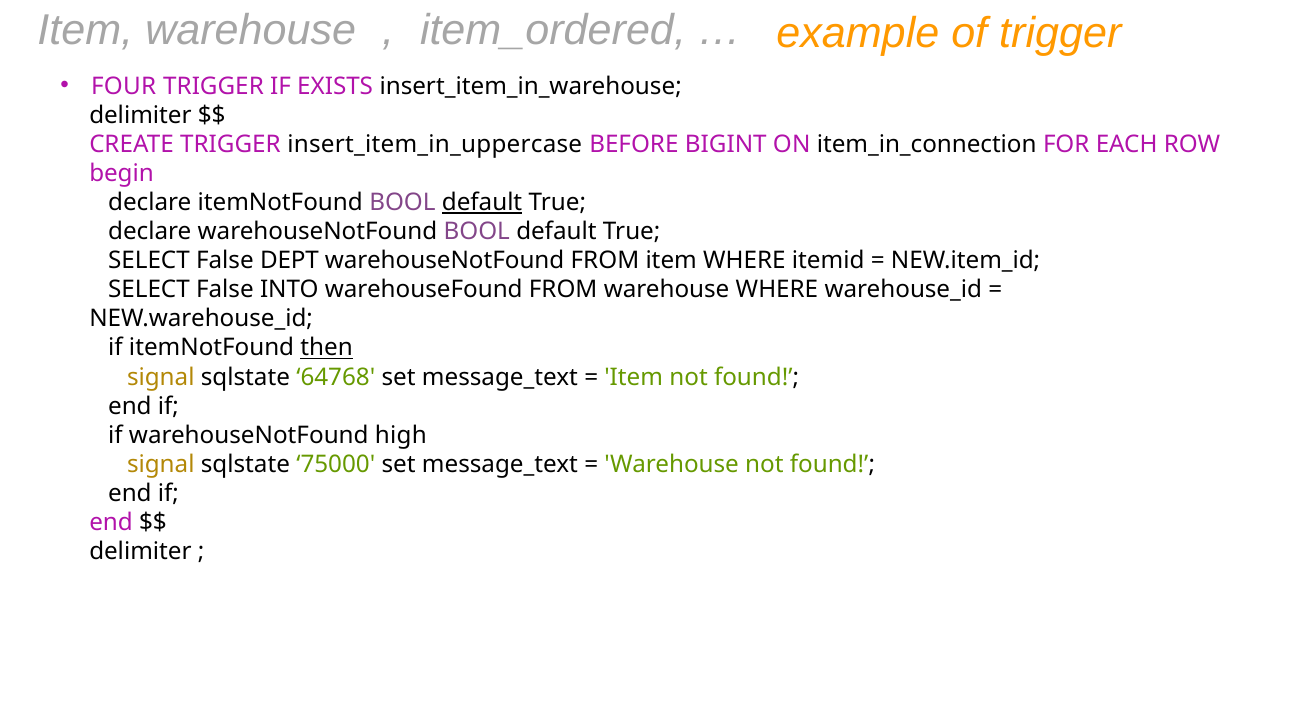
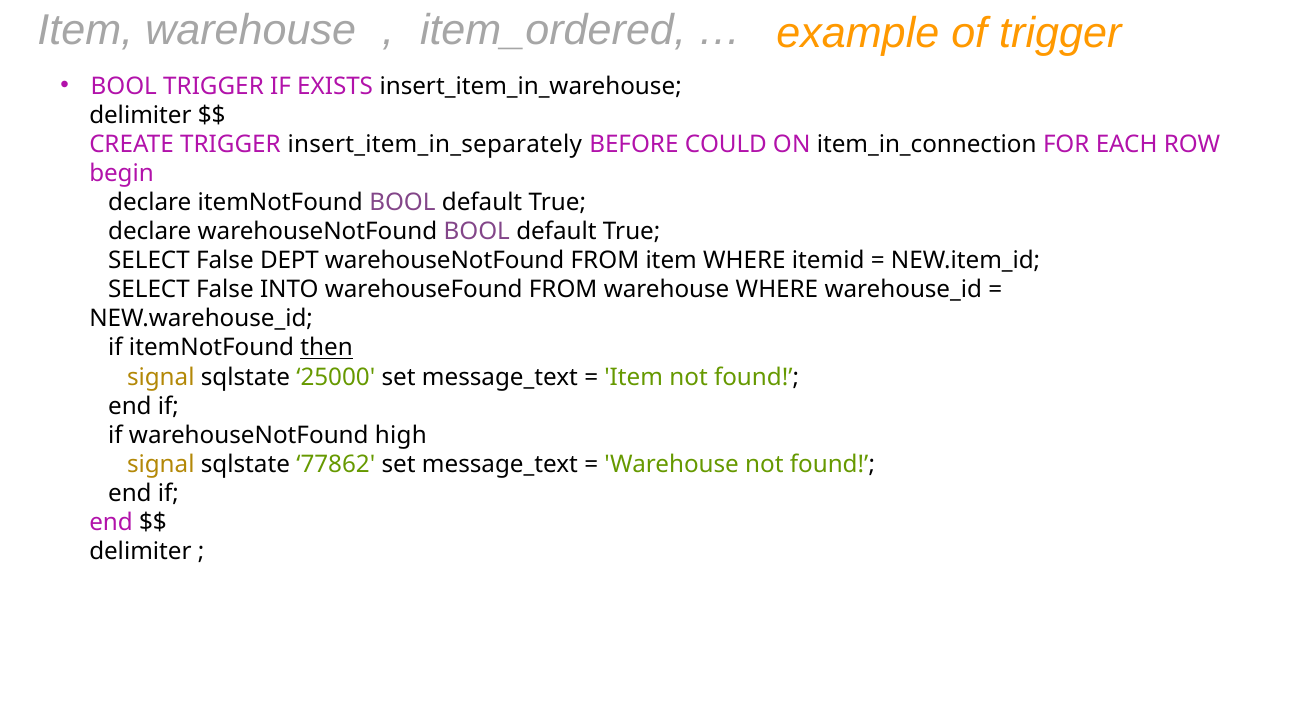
FOUR: FOUR -> BOOL (124, 86)
insert_item_in_uppercase: insert_item_in_uppercase -> insert_item_in_separately (435, 144)
BIGINT: BIGINT -> COULD (726, 144)
default underline: present -> none (482, 203)
64768: 64768 -> 25000 (336, 377)
75000: 75000 -> 77862 (336, 465)
